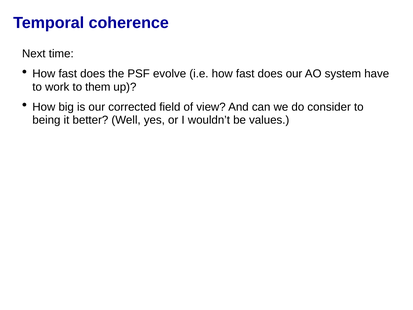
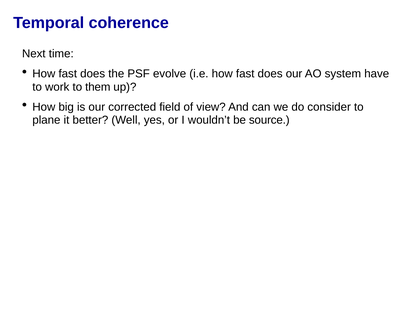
being: being -> plane (46, 120)
values: values -> source (269, 120)
